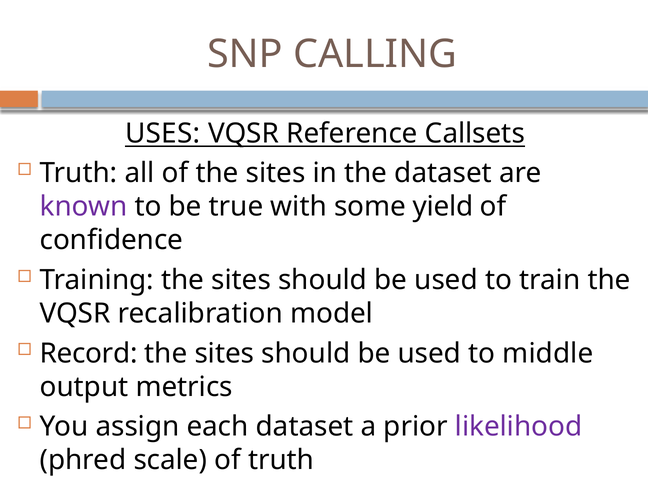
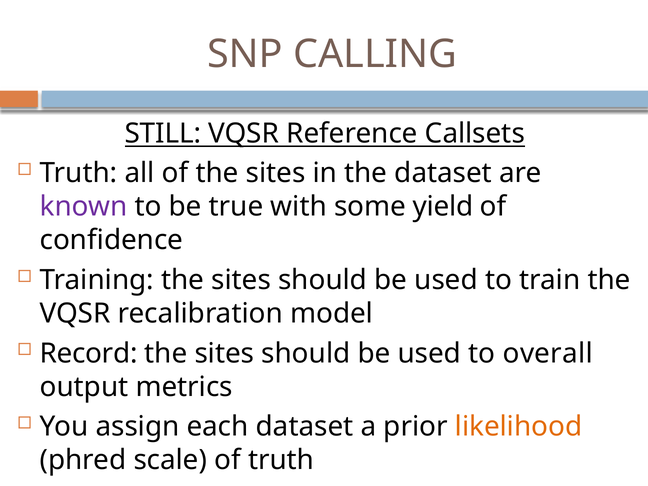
USES: USES -> STILL (163, 133)
middle: middle -> overall (548, 353)
likelihood colour: purple -> orange (519, 427)
